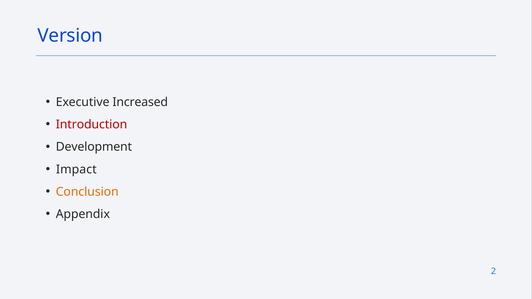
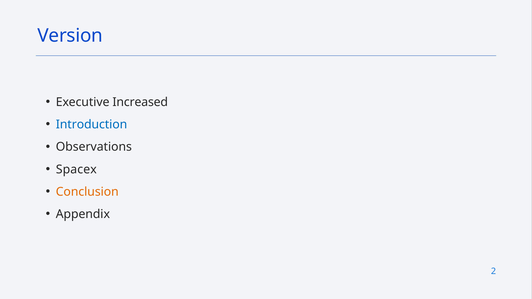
Introduction colour: red -> blue (92, 125)
Development: Development -> Observations (94, 147)
Impact: Impact -> Spacex (76, 169)
